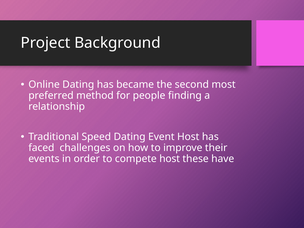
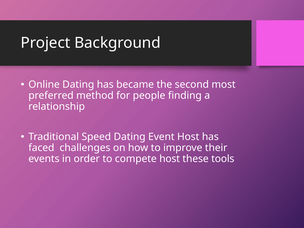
have: have -> tools (223, 159)
